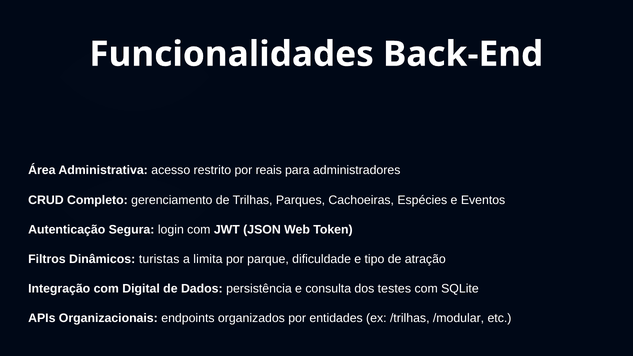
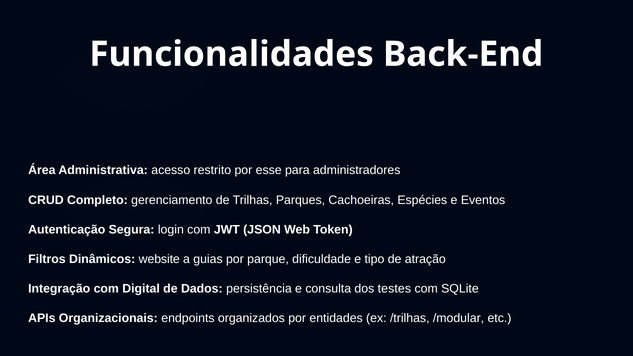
reais: reais -> esse (269, 170)
turistas: turistas -> website (159, 259)
limita: limita -> guias (208, 259)
